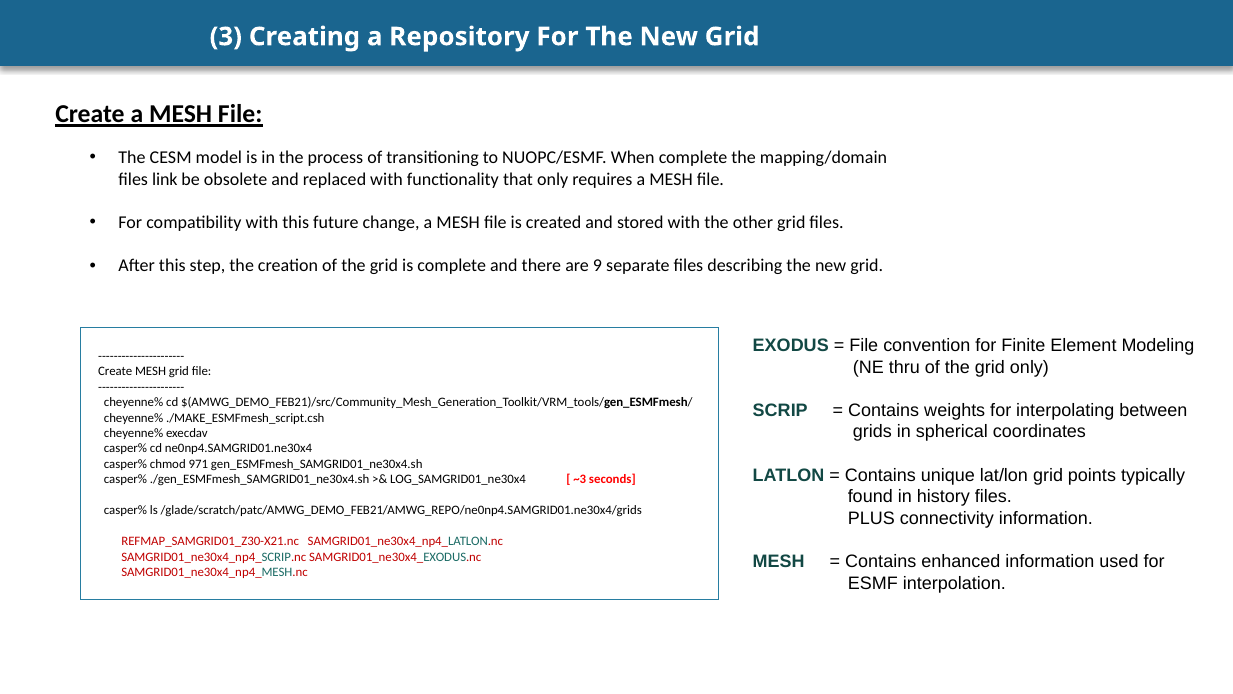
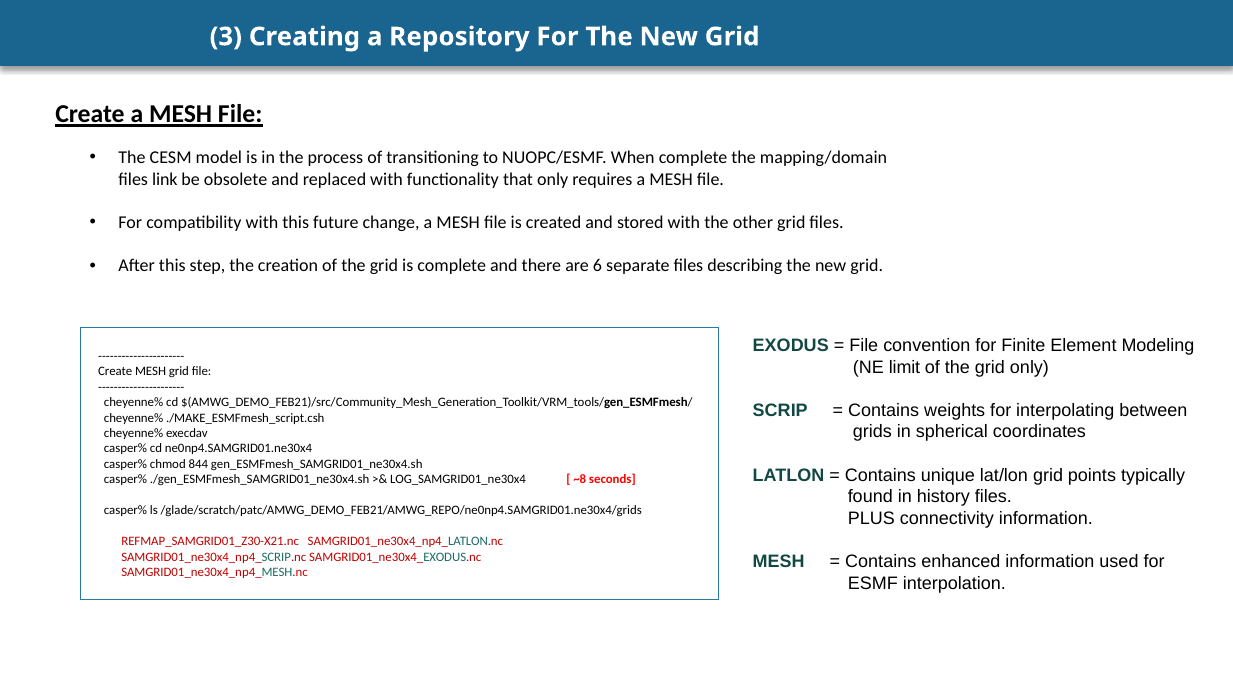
9: 9 -> 6 (598, 266)
thru: thru -> limit (905, 367)
971: 971 -> 844 (198, 464)
~3: ~3 -> ~8 (580, 479)
